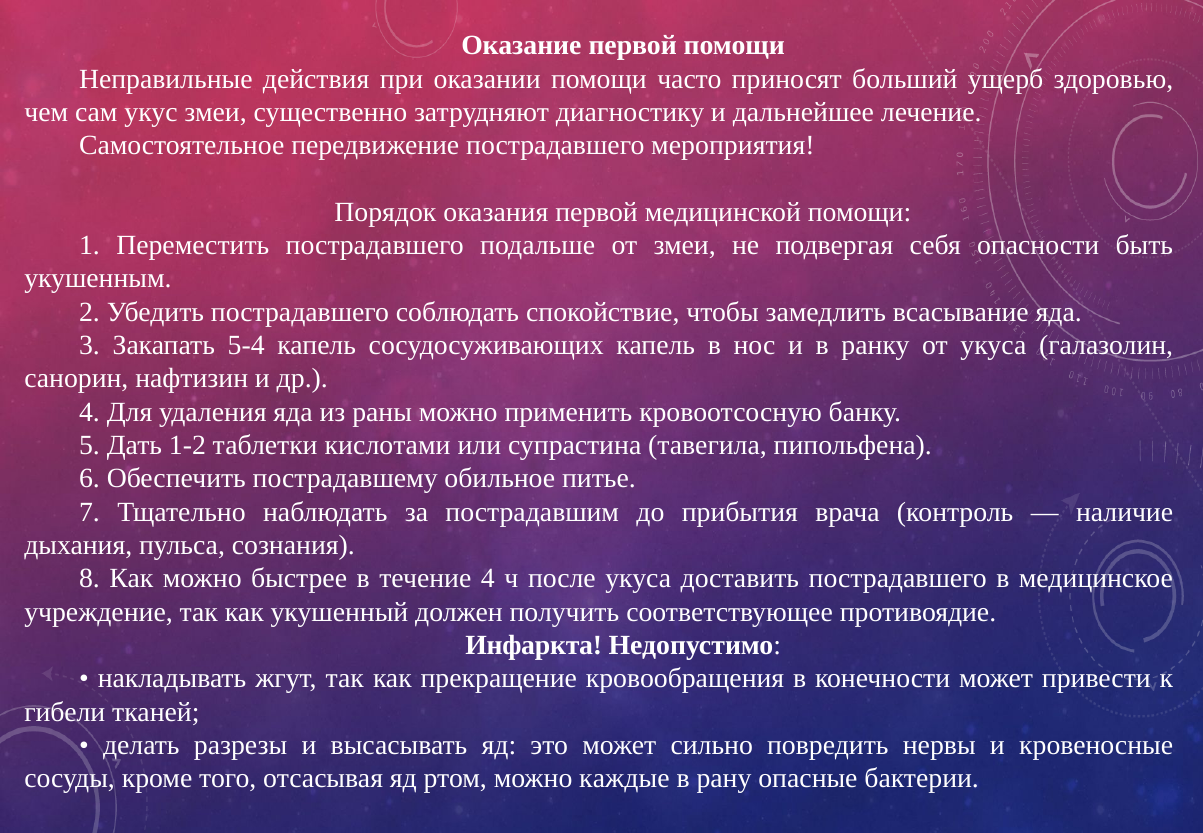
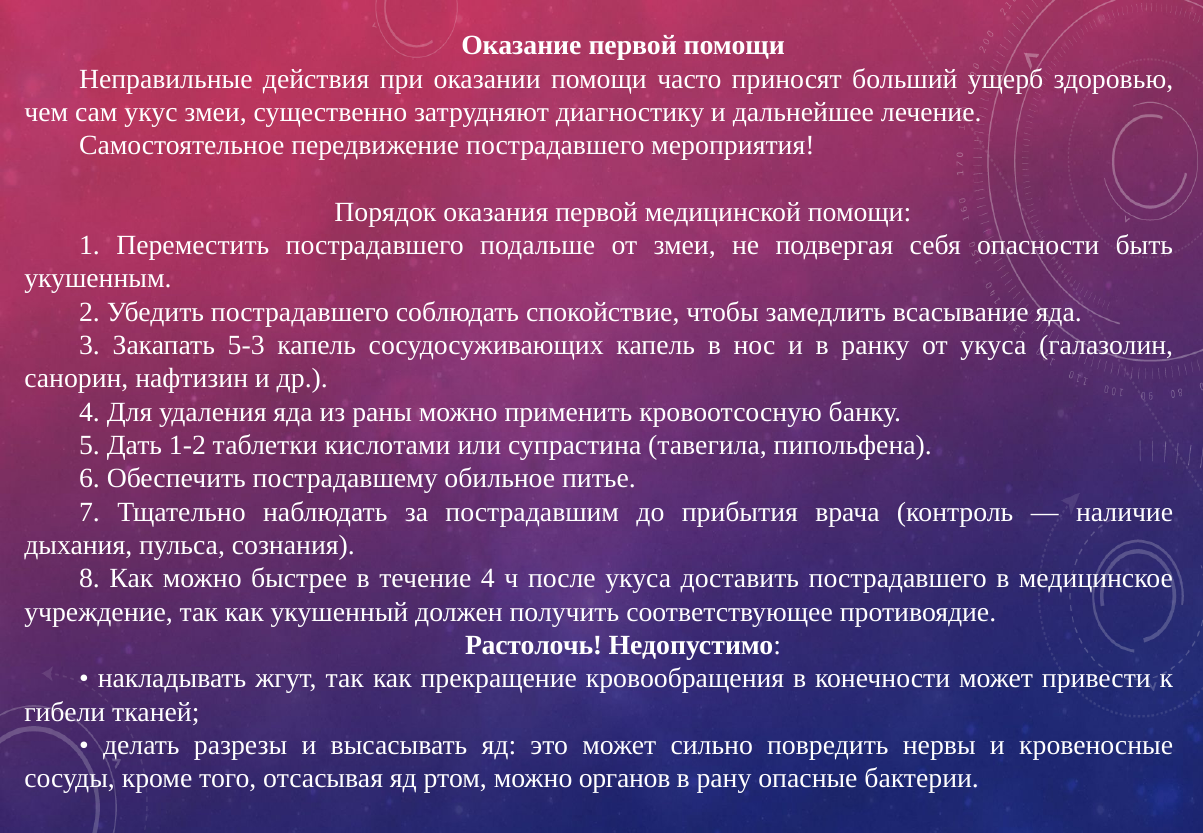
5-4: 5-4 -> 5-3 (246, 345)
Инфаркта: Инфаркта -> Растолочь (534, 645)
каждые: каждые -> органов (625, 778)
